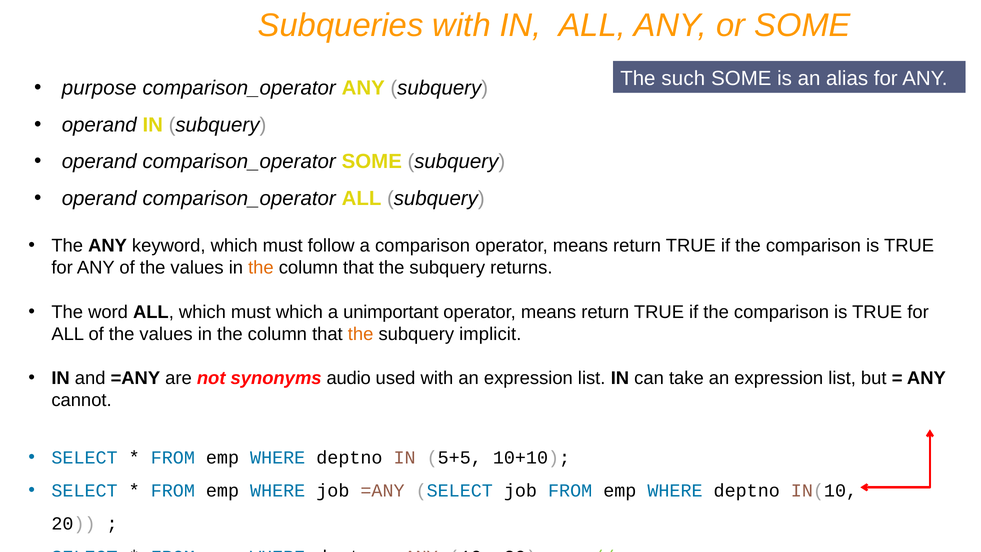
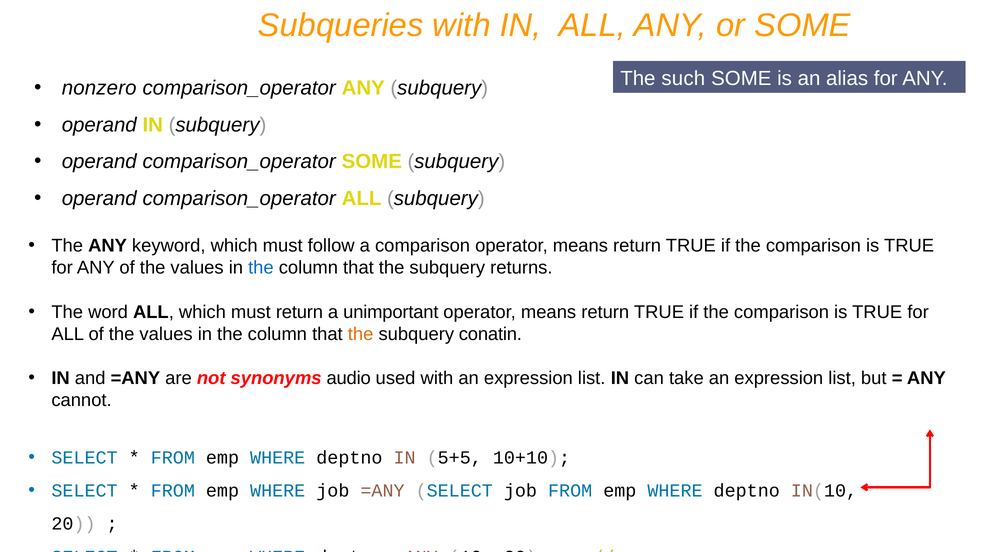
purpose: purpose -> nonzero (99, 88)
the colour: orange -> blue (261, 268)
must which: which -> return (299, 312)
implicit: implicit -> conatin (490, 334)
